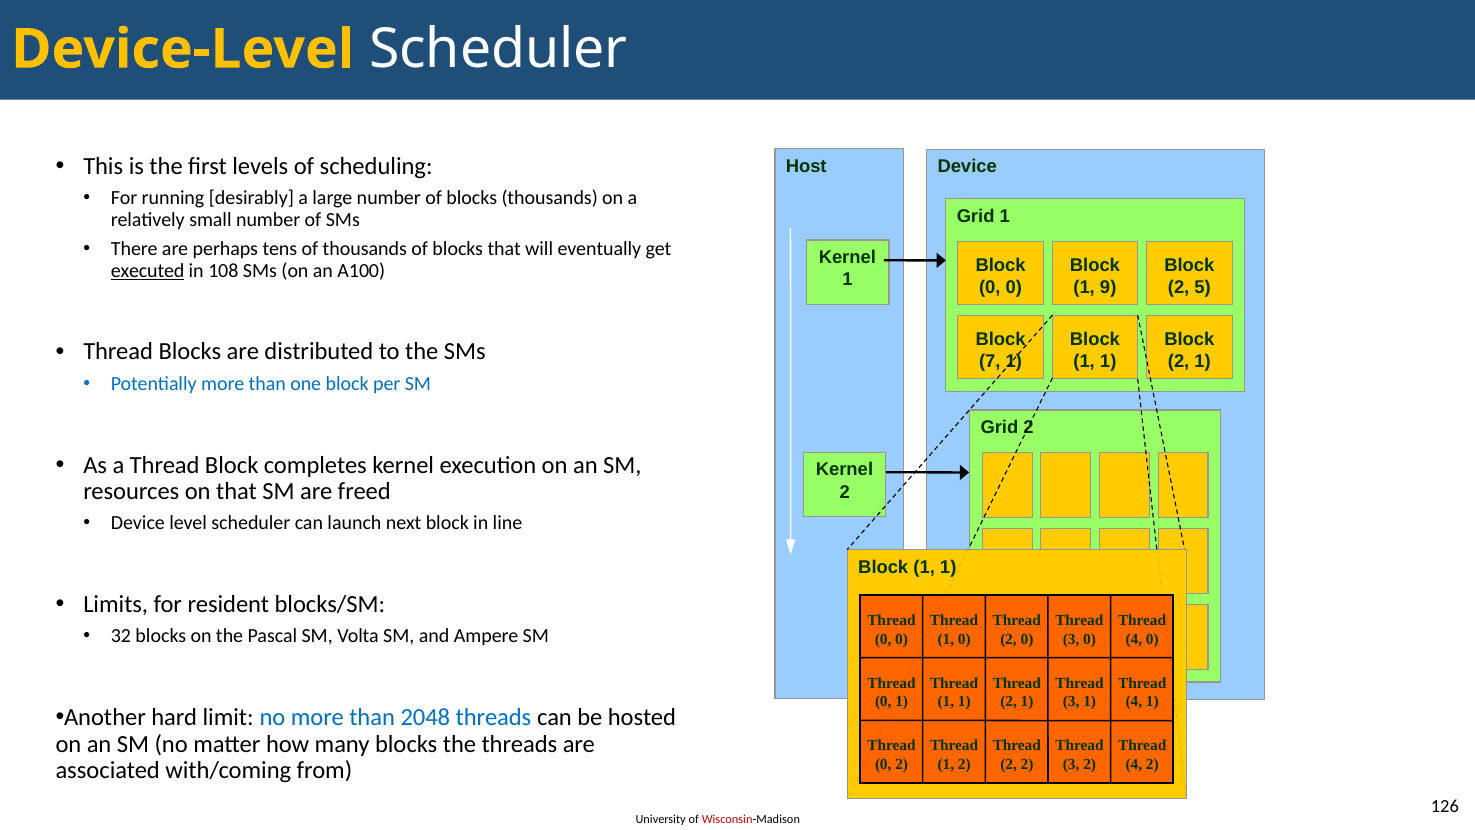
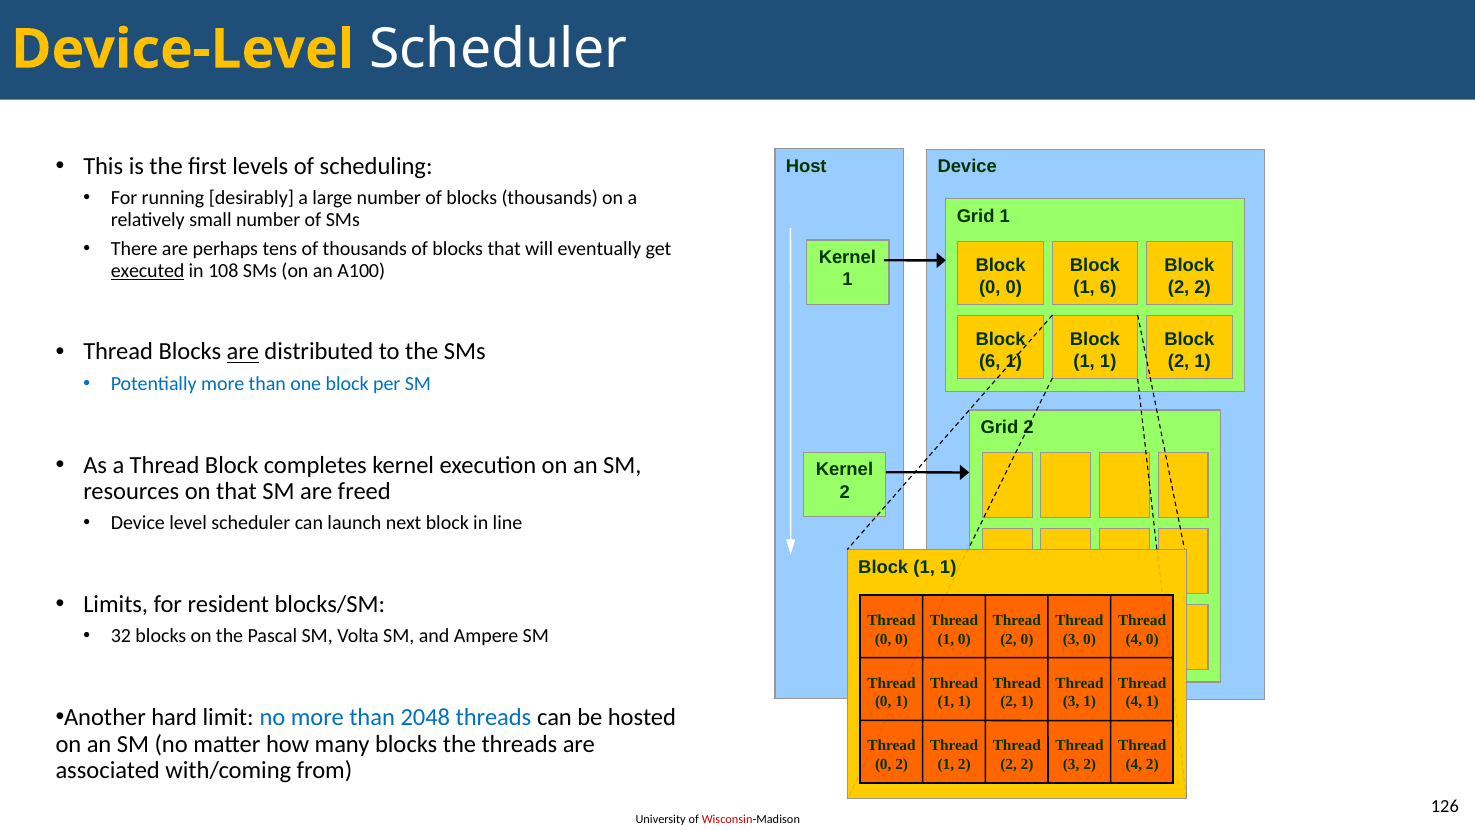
1 9: 9 -> 6 (1108, 287)
5: 5 -> 2 (1203, 287)
are underline: none -> present (243, 352)
7: 7 -> 6 (990, 361)
